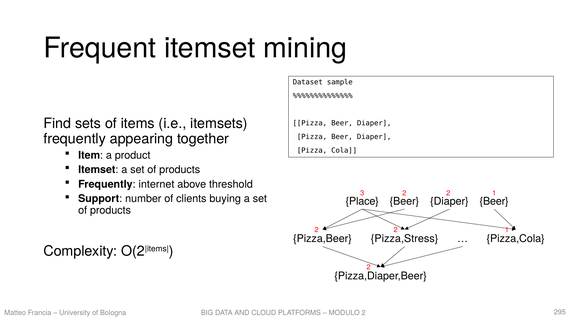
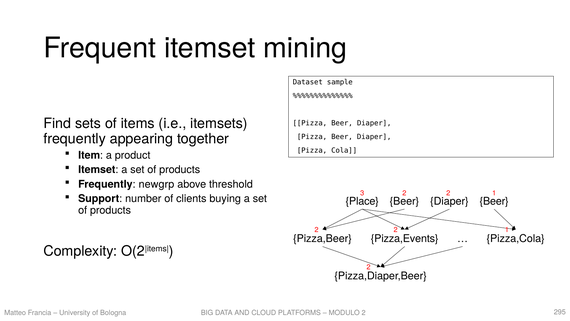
internet: internet -> newgrp (156, 184)
Pizza,Stress: Pizza,Stress -> Pizza,Events (405, 238)
